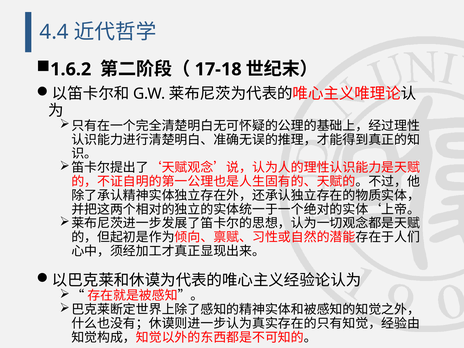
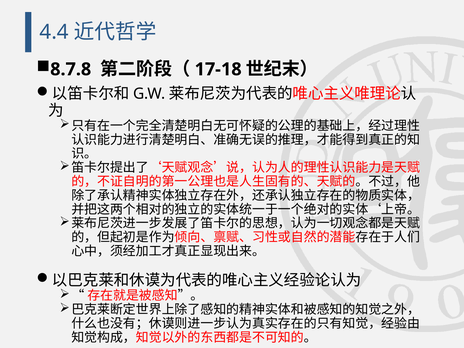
1.6.2: 1.6.2 -> 8.7.8 (71, 69)
